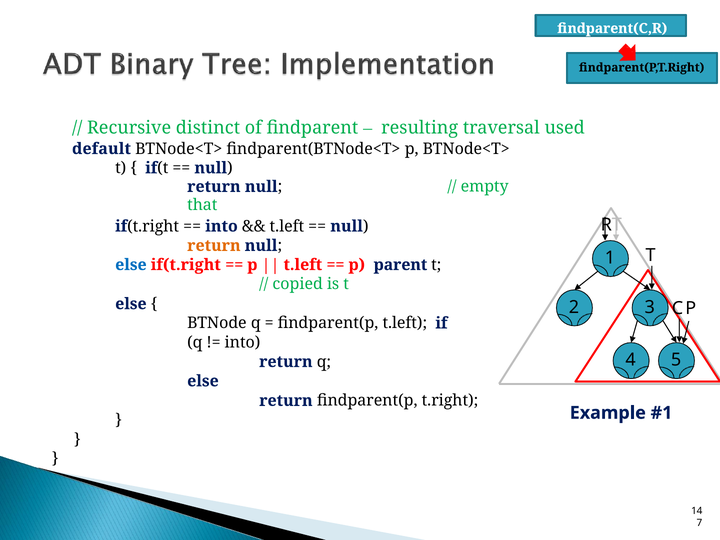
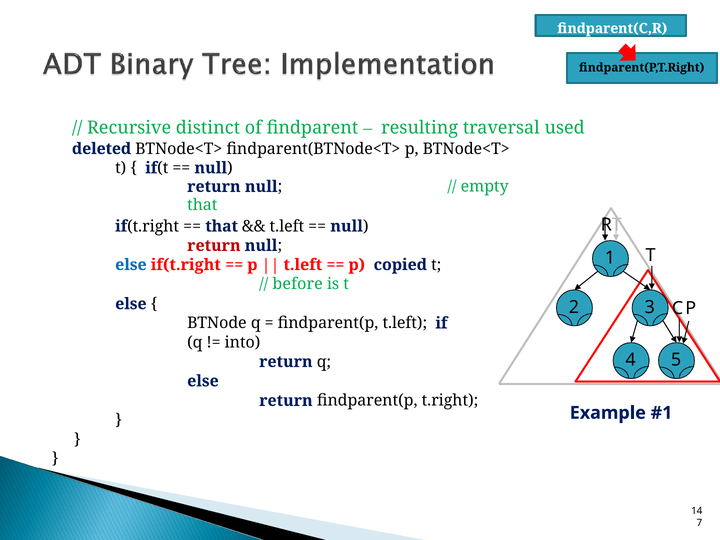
default: default -> deleted (102, 149)
into: into -> that (222, 226)
return colour: orange -> red (214, 246)
parent: parent -> copied (400, 265)
copied: copied -> before (298, 284)
